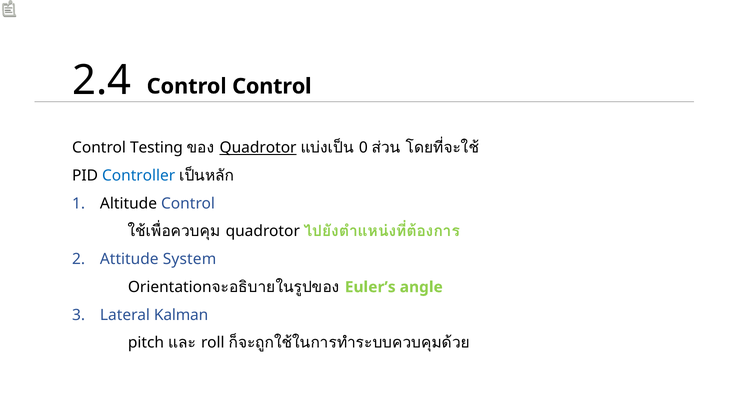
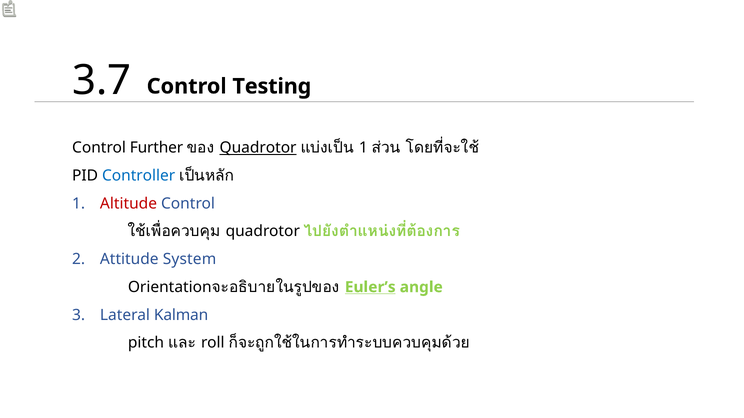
2.4: 2.4 -> 3.7 (102, 81)
Control: Control -> Testing (272, 86)
Testing: Testing -> Further (156, 148)
0: 0 -> 1 (363, 148)
Altitude colour: black -> red (129, 204)
Euler’s underline: none -> present (370, 287)
